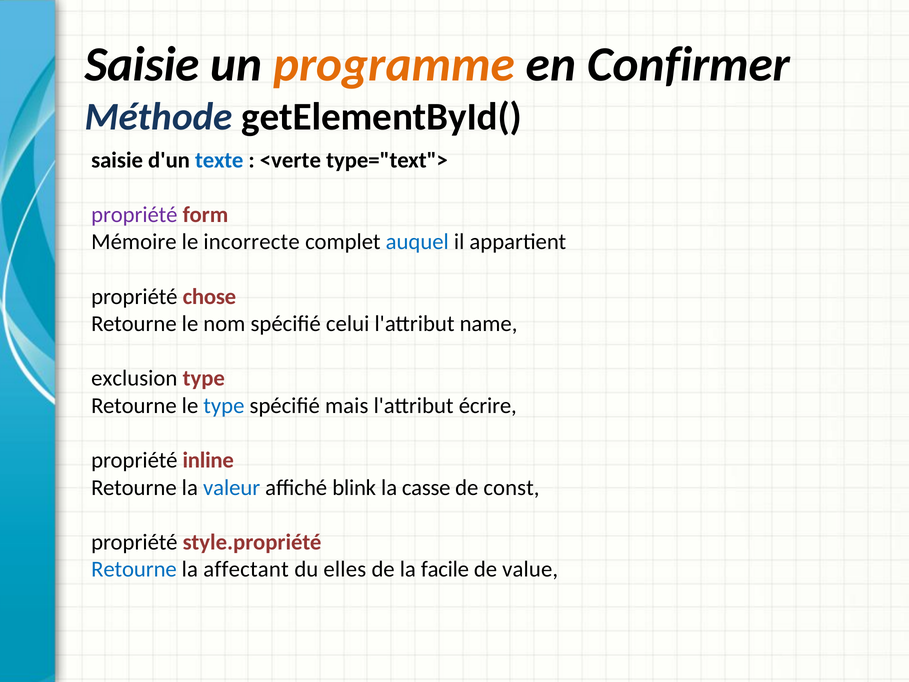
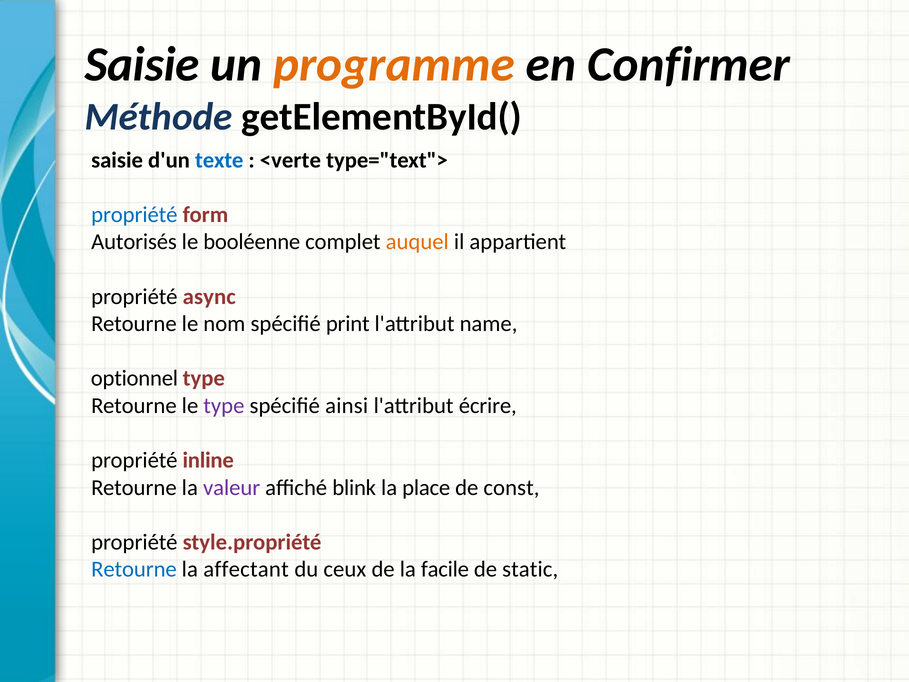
propriété colour: purple -> blue (134, 215)
Mémoire: Mémoire -> Autorisés (134, 242)
incorrecte: incorrecte -> booléenne (252, 242)
auquel colour: blue -> orange (417, 242)
chose: chose -> async (209, 296)
celui: celui -> print (348, 324)
exclusion: exclusion -> optionnel (134, 378)
type colour: blue -> purple (224, 406)
mais: mais -> ainsi (347, 406)
valeur colour: blue -> purple (232, 487)
casse: casse -> place (426, 487)
elles: elles -> ceux (345, 569)
value: value -> static (530, 569)
